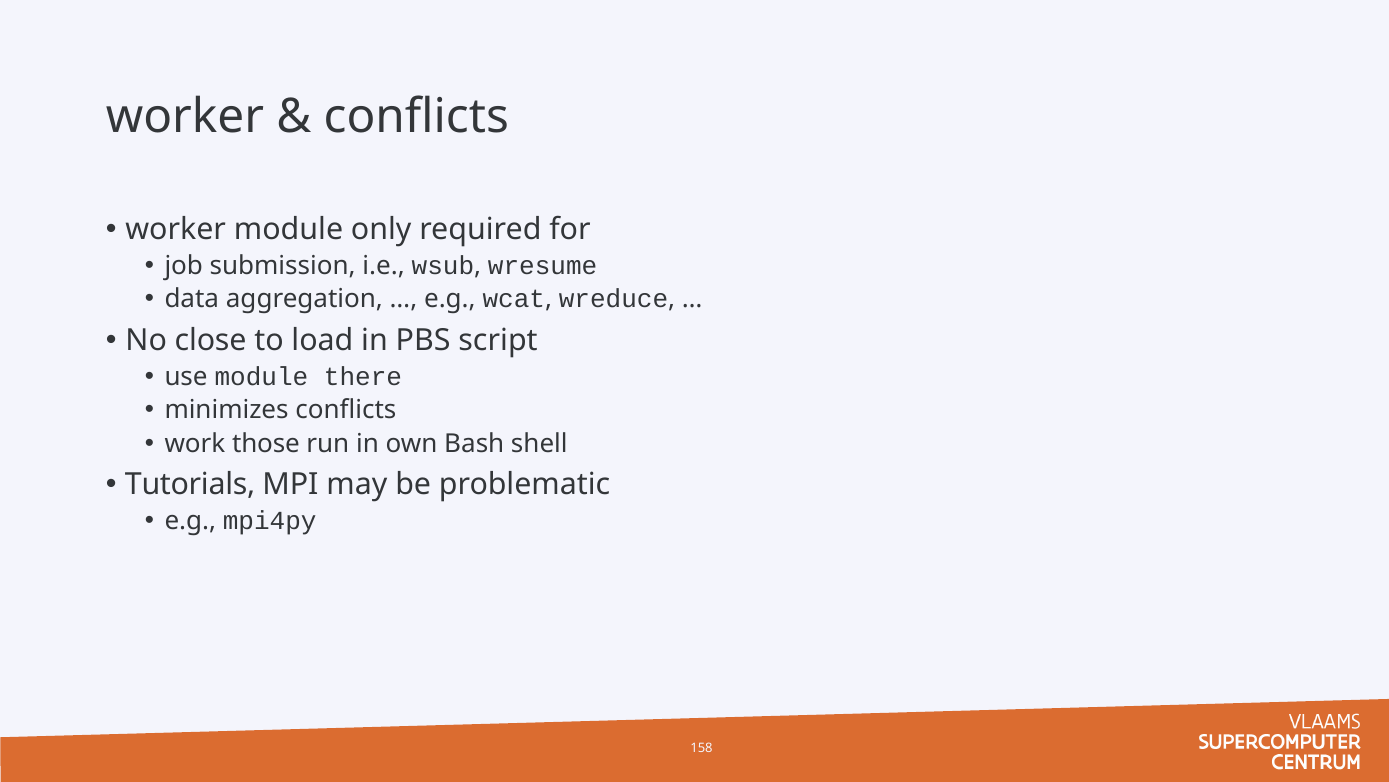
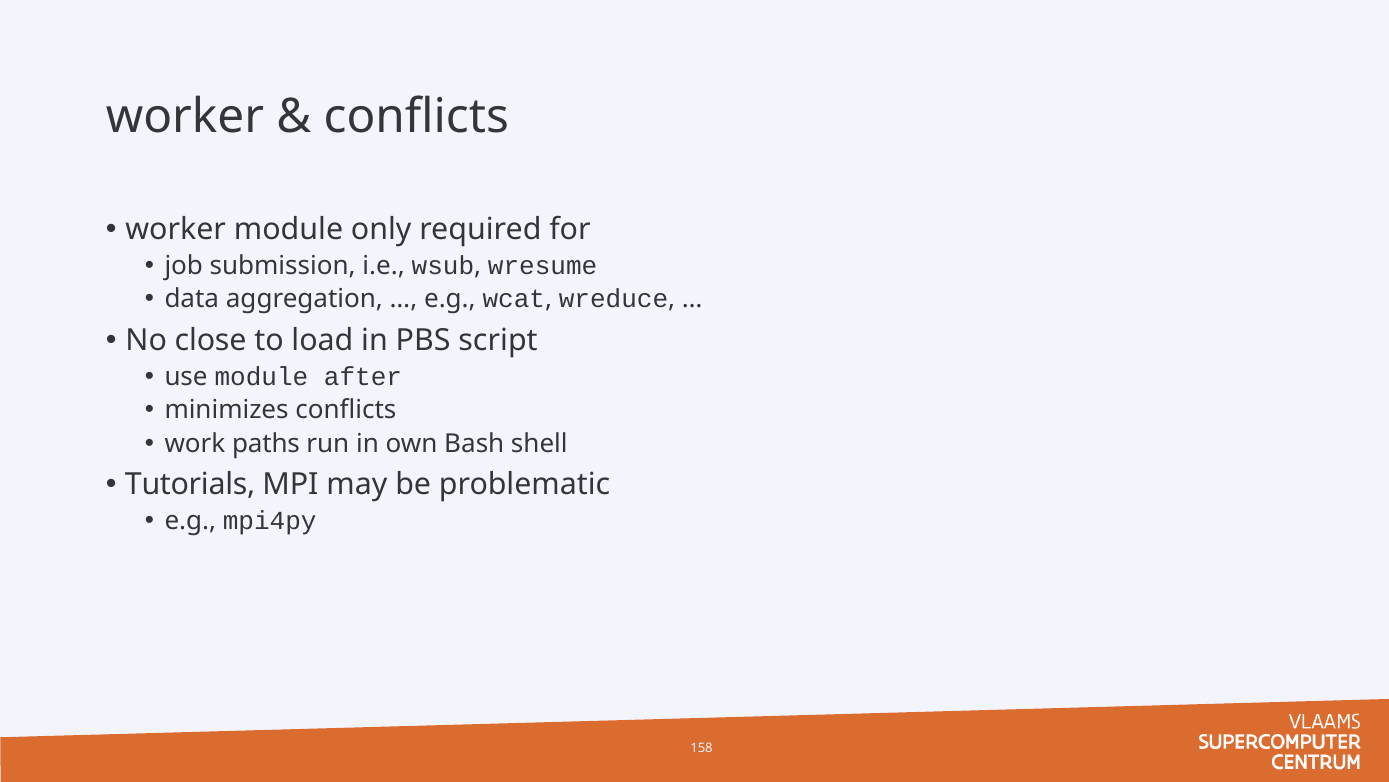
there: there -> after (363, 376)
those: those -> paths (266, 443)
